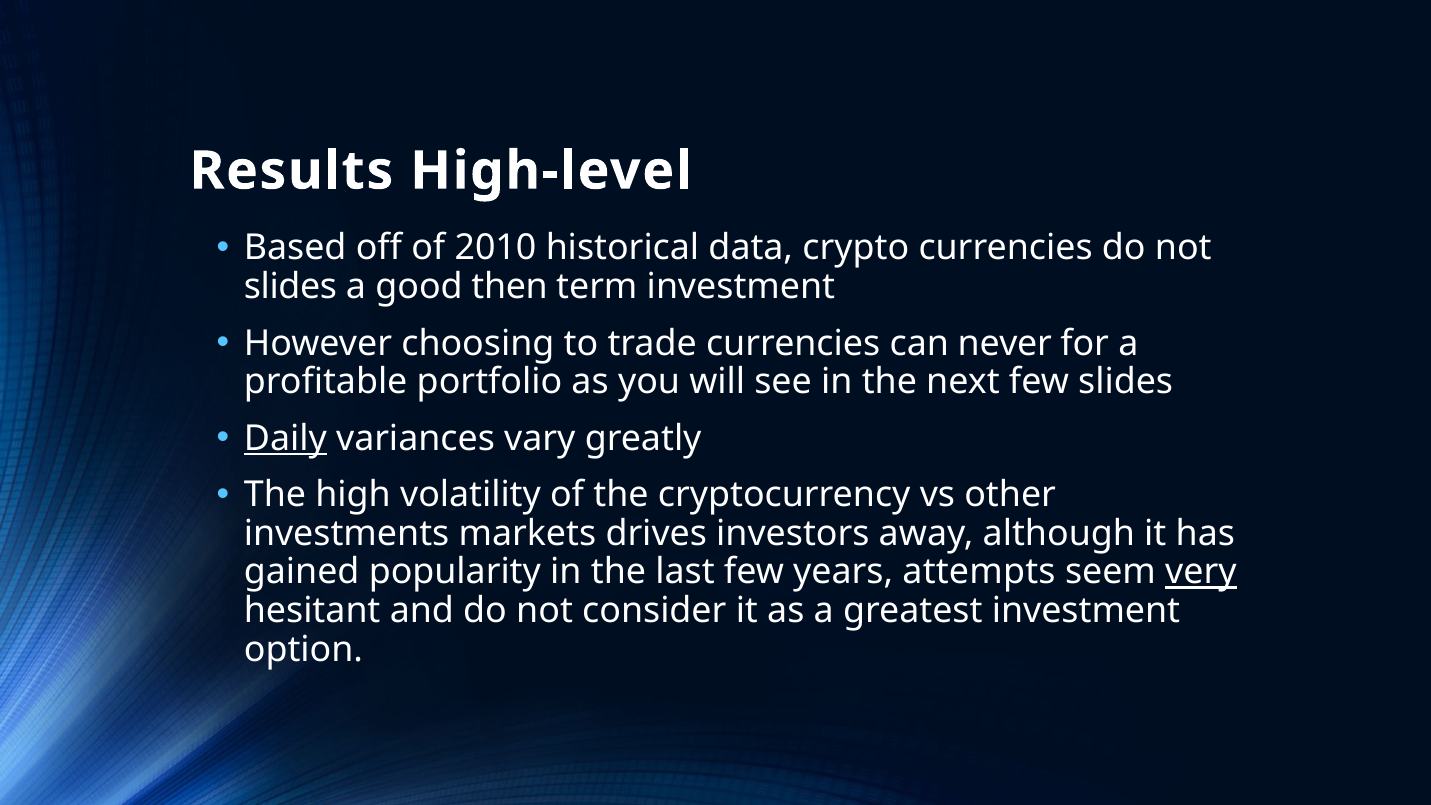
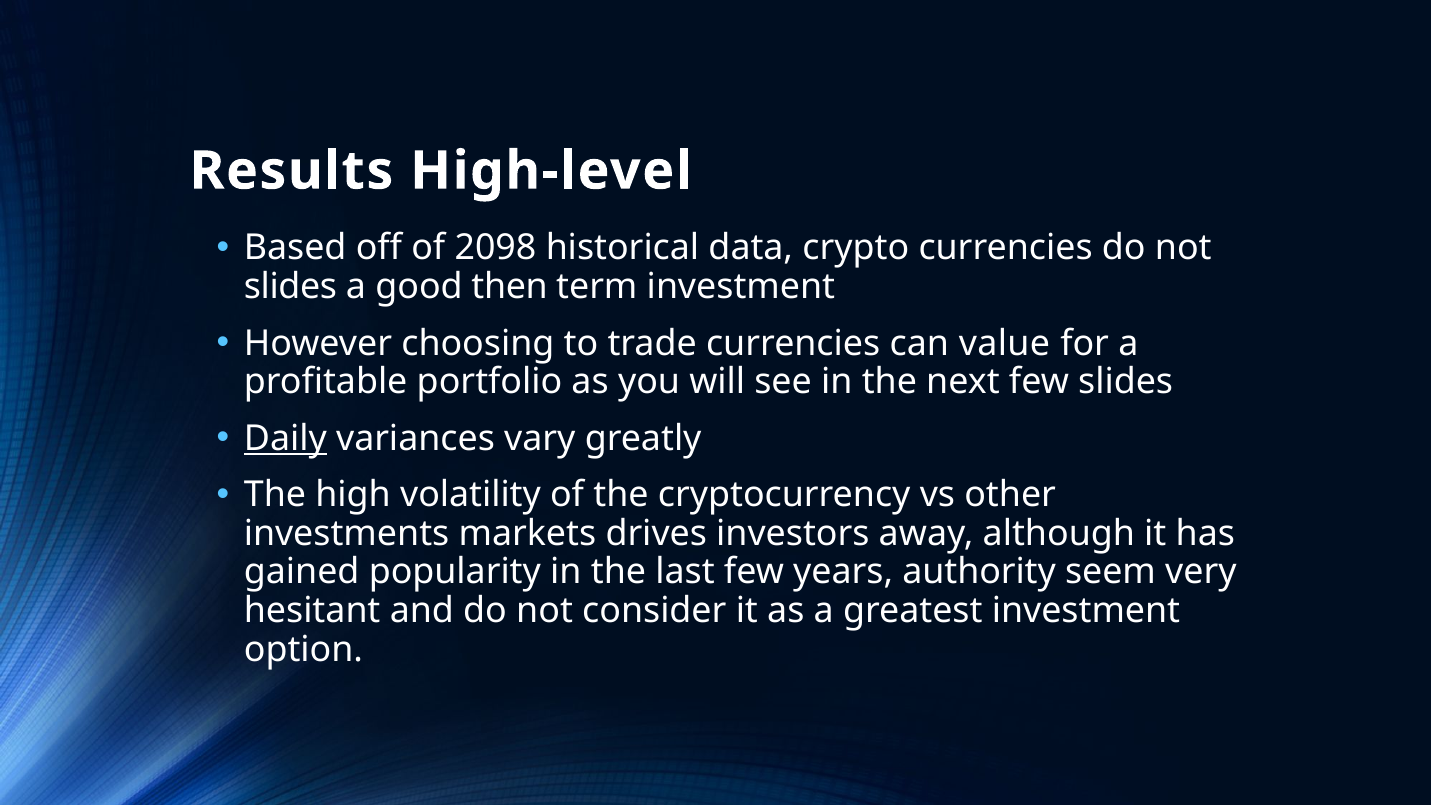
2010: 2010 -> 2098 (495, 248)
never: never -> value (1004, 343)
attempts: attempts -> authority (979, 572)
very underline: present -> none (1201, 572)
